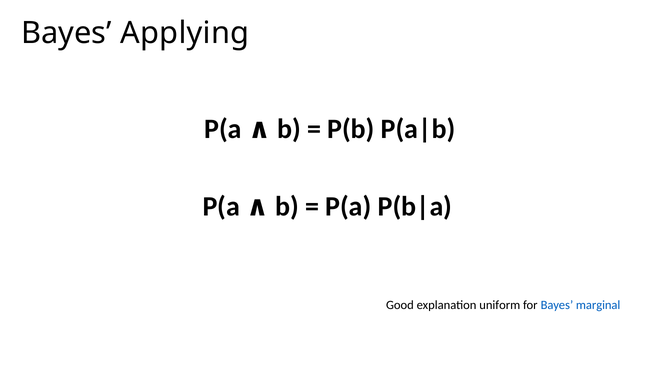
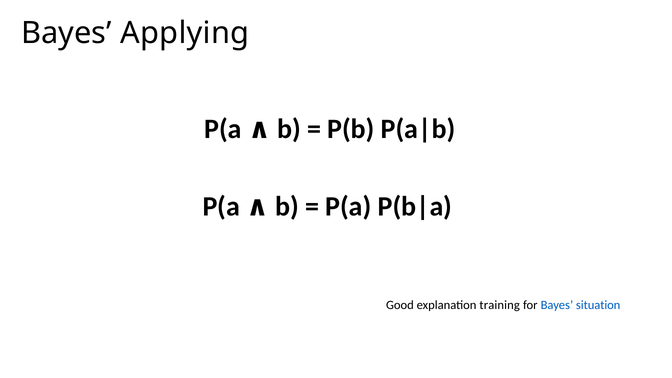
uniform: uniform -> training (500, 305)
marginal: marginal -> situation (598, 305)
